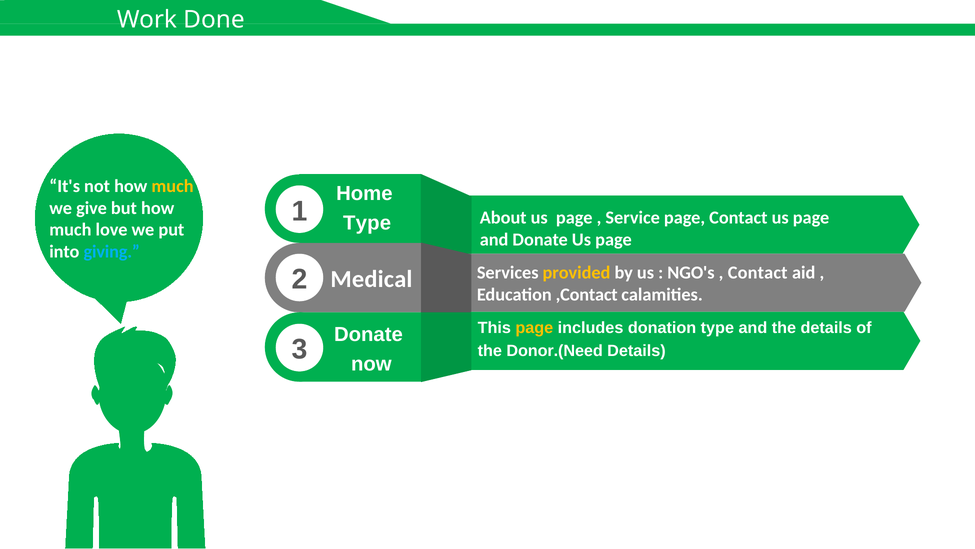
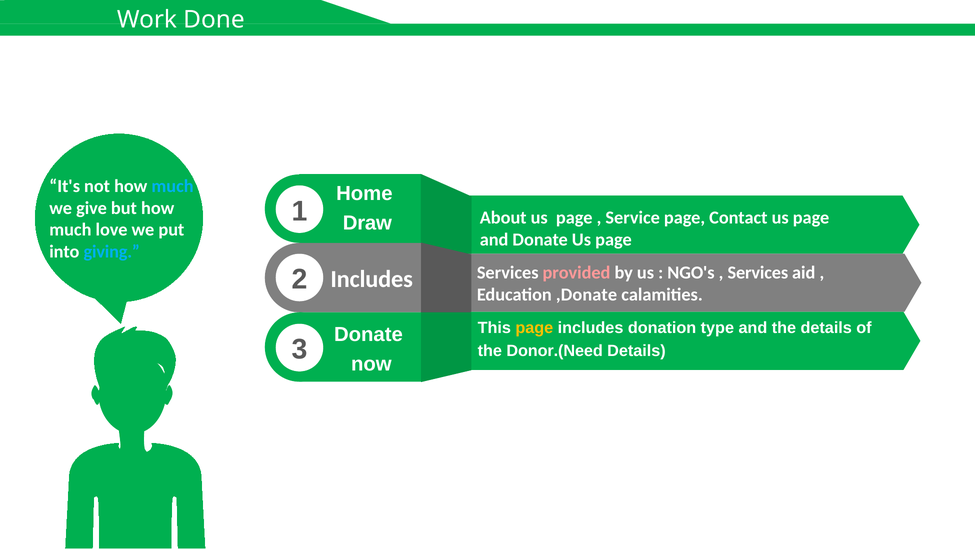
much colour: yellow -> light blue (173, 186)
Type: Type -> Draw (367, 223)
Medical: Medical -> Includes (372, 279)
provided colour: yellow -> pink (576, 273)
Contact: Contact -> Services (758, 273)
,Contact: ,Contact -> ,Donate (587, 294)
